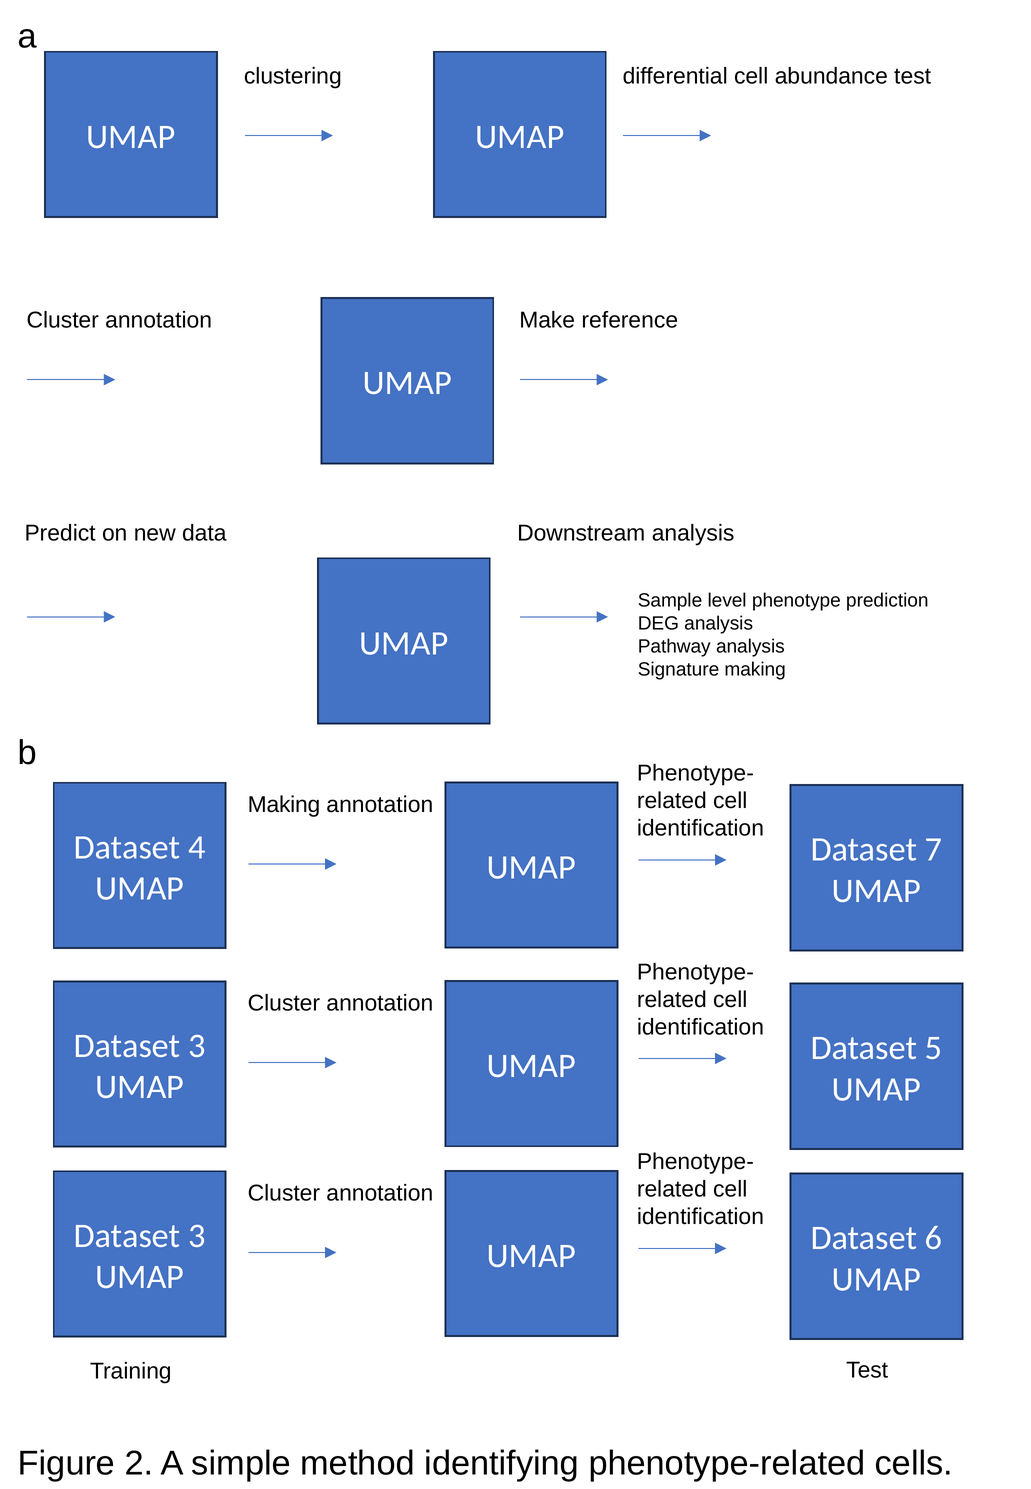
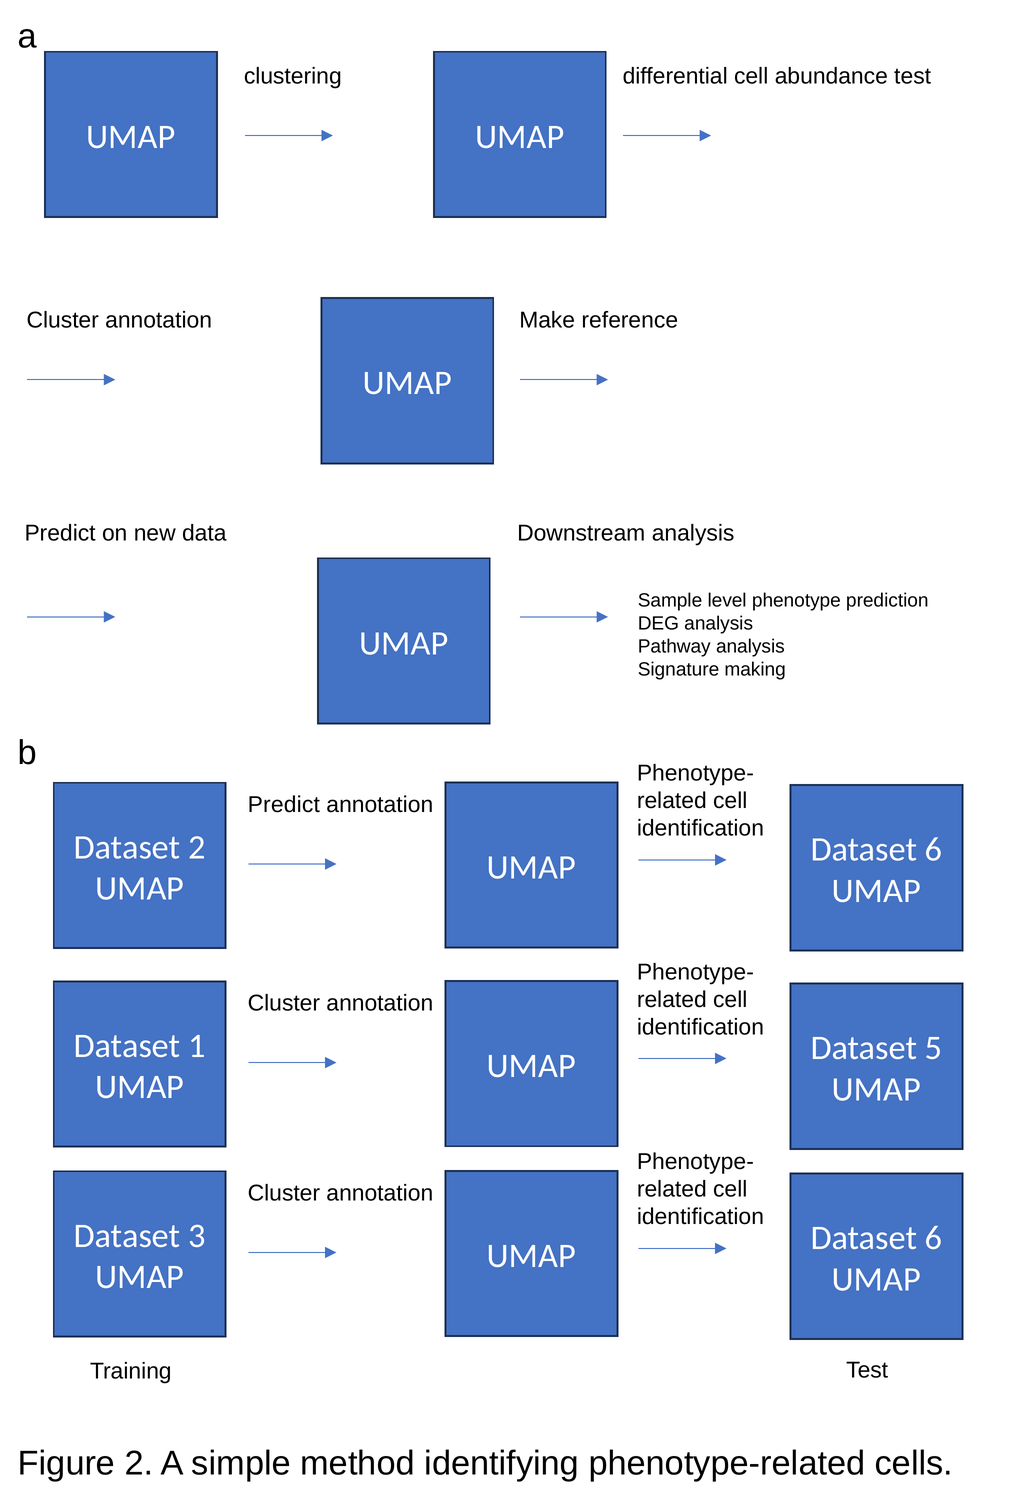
Making: Making -> Predict (284, 805)
Dataset 4: 4 -> 2 (197, 847)
7: 7 -> 6 (934, 850)
3: 3 -> 1 (197, 1046)
